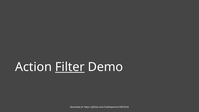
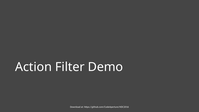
Filter underline: present -> none (70, 67)
